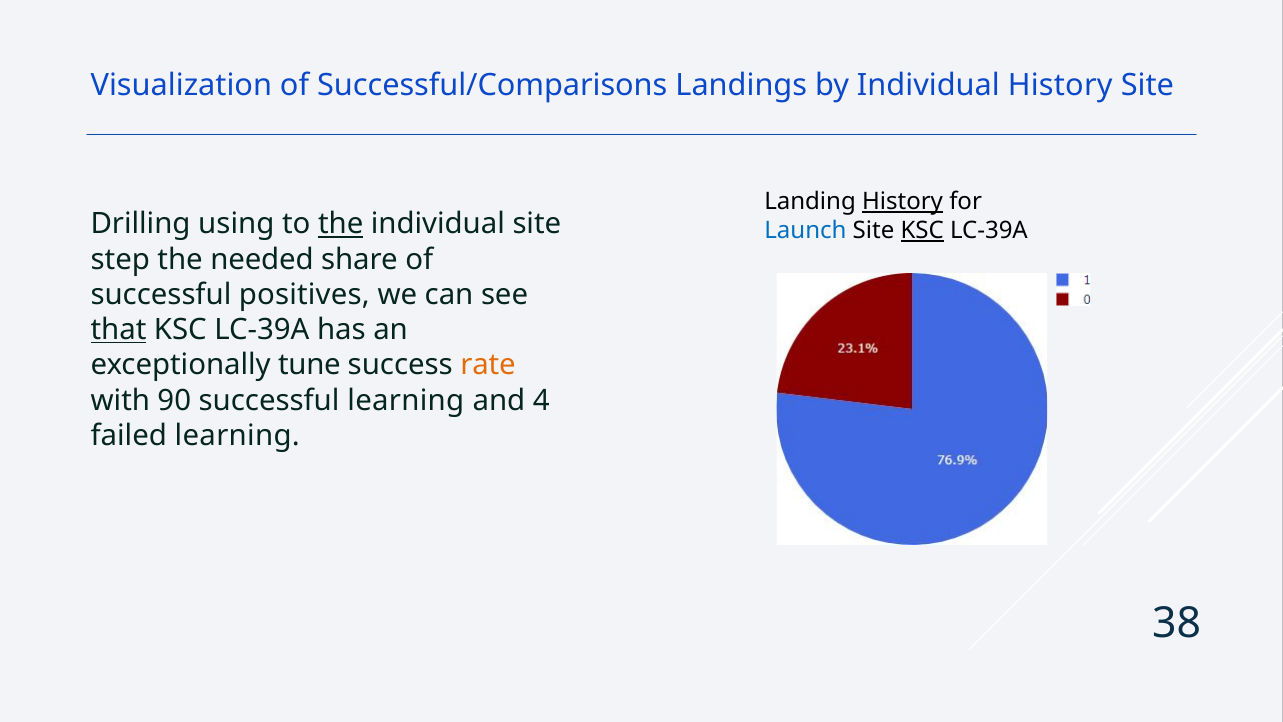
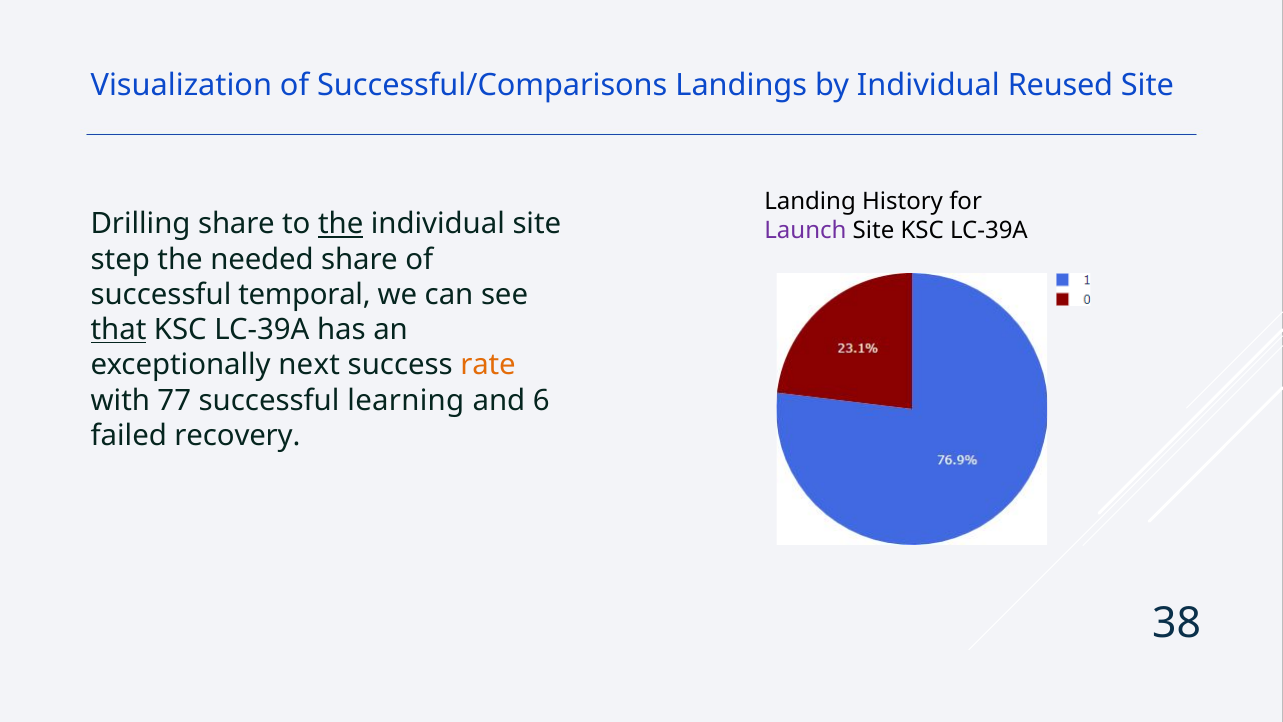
Individual History: History -> Reused (1060, 85)
History underline: present -> none (903, 202)
Drilling using: using -> share (236, 224)
Launch colour: blue -> purple (805, 231)
KSC underline: present -> none (922, 231)
positives: positives -> temporal (305, 295)
tune: tune -> next (309, 365)
90: 90 -> 77 (174, 400)
4: 4 -> 6 (541, 400)
failed learning: learning -> recovery (237, 436)
